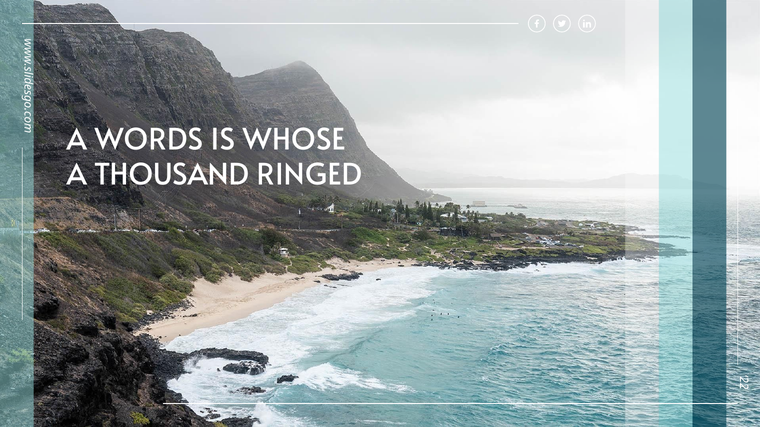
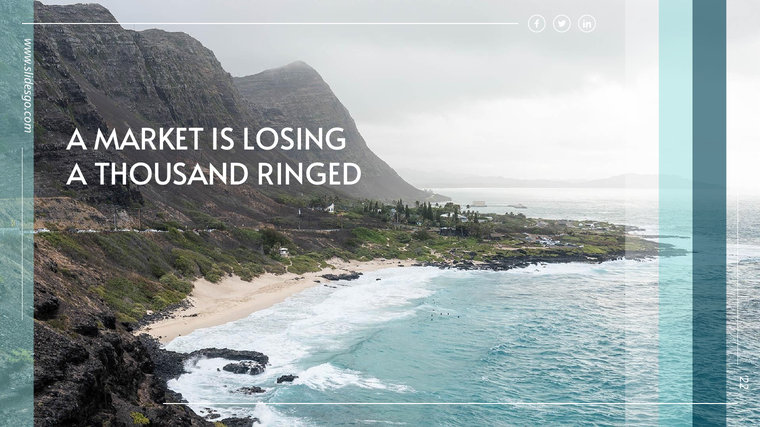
WORDS: WORDS -> MARKET (149, 140)
WHOSE: WHOSE -> LOSING (294, 140)
